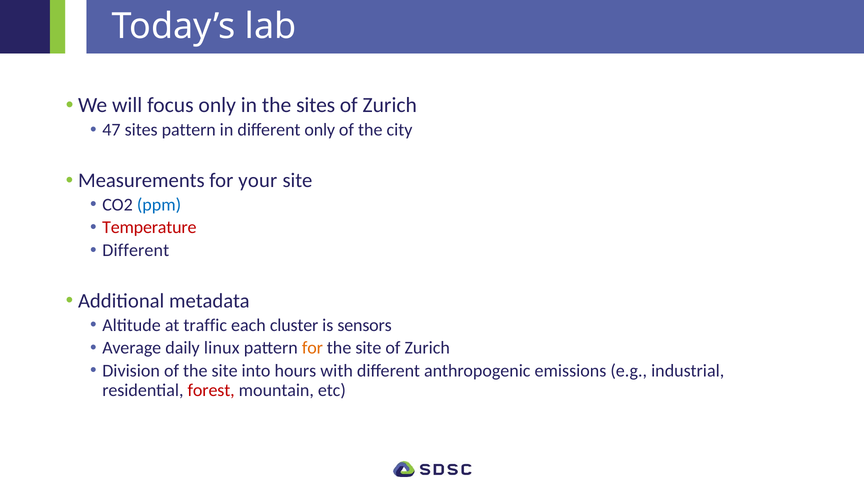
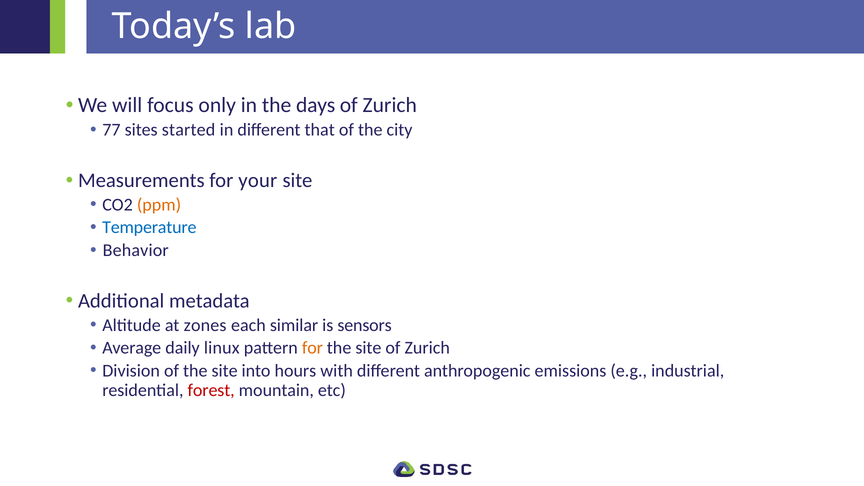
the sites: sites -> days (316, 105)
47: 47 -> 77 (111, 130)
sites pattern: pattern -> started (189, 130)
different only: only -> that (320, 130)
ppm colour: blue -> orange (159, 205)
Temperature colour: red -> blue (149, 228)
Different: Different -> Behavior (136, 250)
traffic: traffic -> zones (205, 325)
cluster: cluster -> similar (294, 325)
